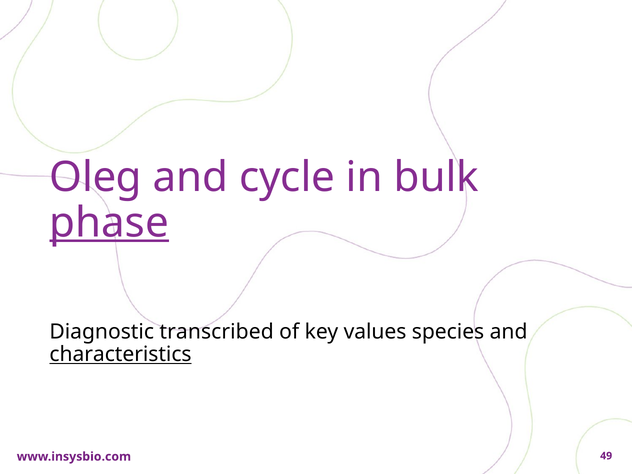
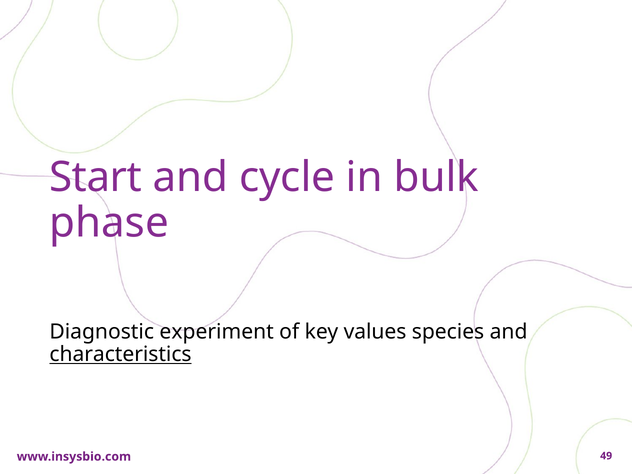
Oleg: Oleg -> Start (96, 177)
phase underline: present -> none (109, 223)
transcribed: transcribed -> experiment (217, 332)
